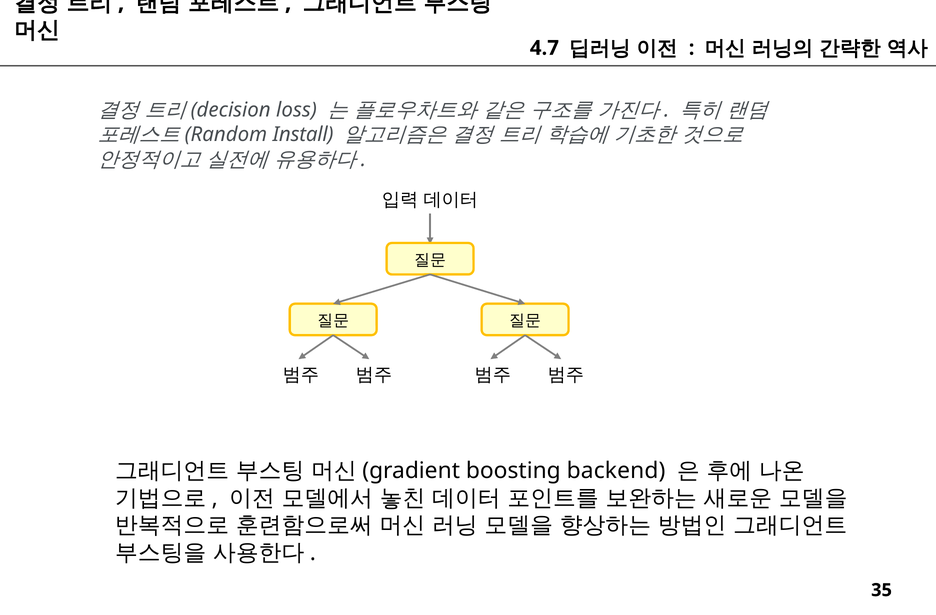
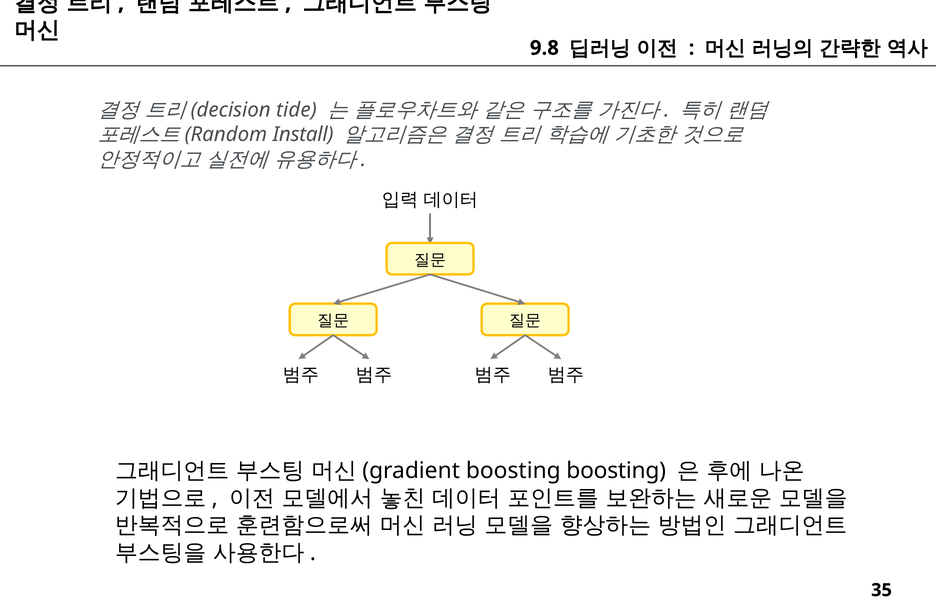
4.7: 4.7 -> 9.8 (544, 48)
loss: loss -> tide (296, 110)
boosting backend: backend -> boosting (616, 471)
